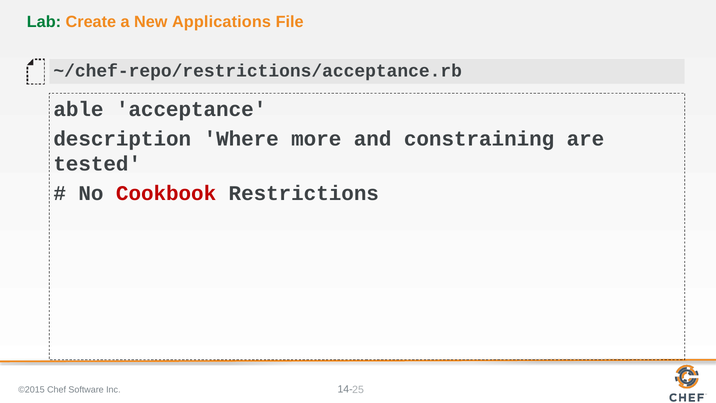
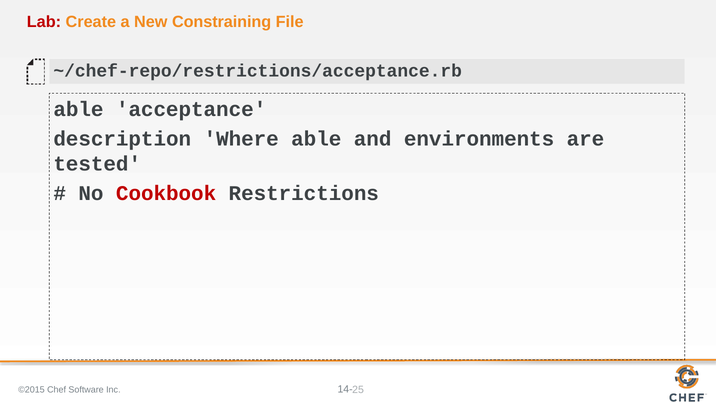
Lab colour: green -> red (44, 22)
Applications: Applications -> Constraining (222, 22)
Where more: more -> able (316, 139)
constraining: constraining -> environments (479, 139)
